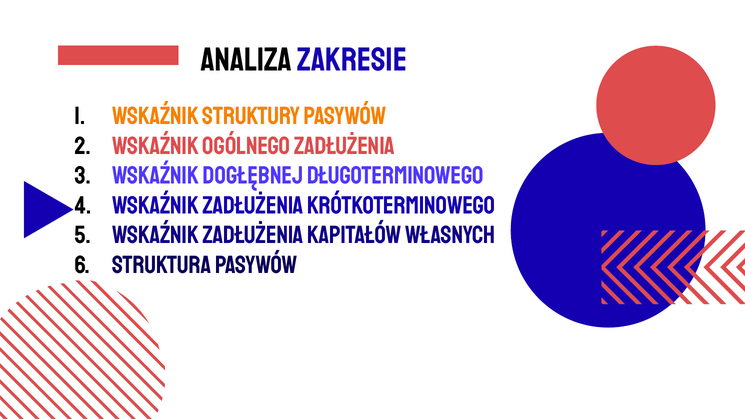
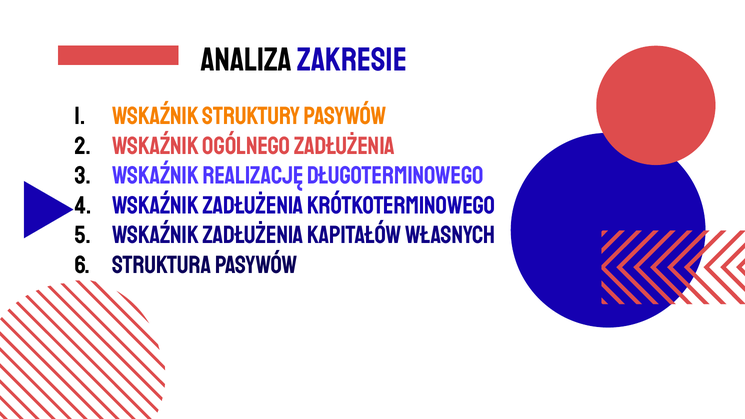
DOGŁĘBNEJ: DOGŁĘBNEJ -> REALIZACJĘ (253, 176)
